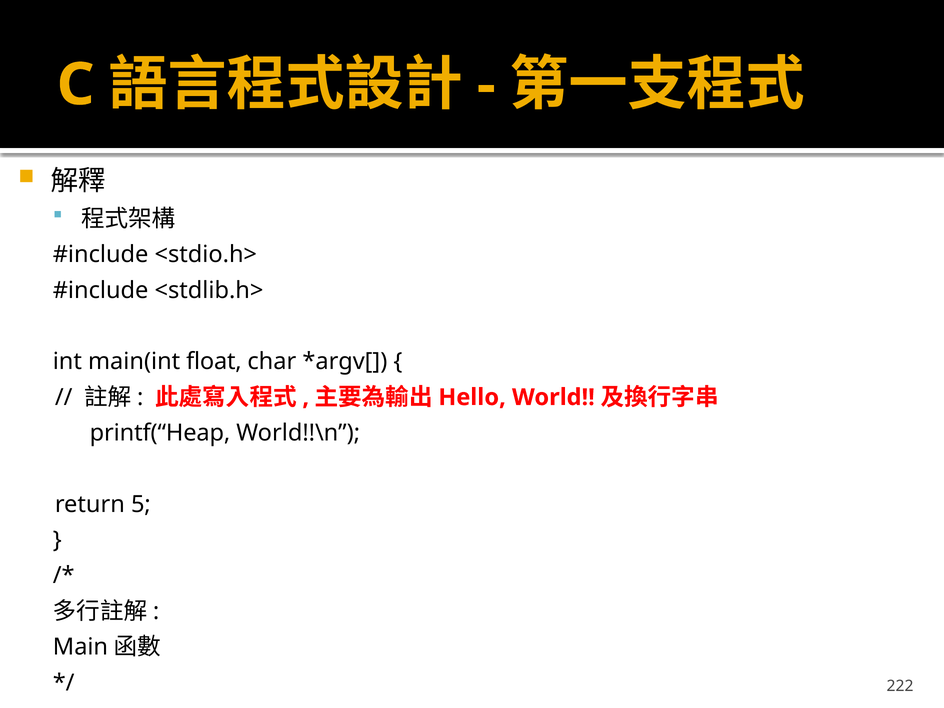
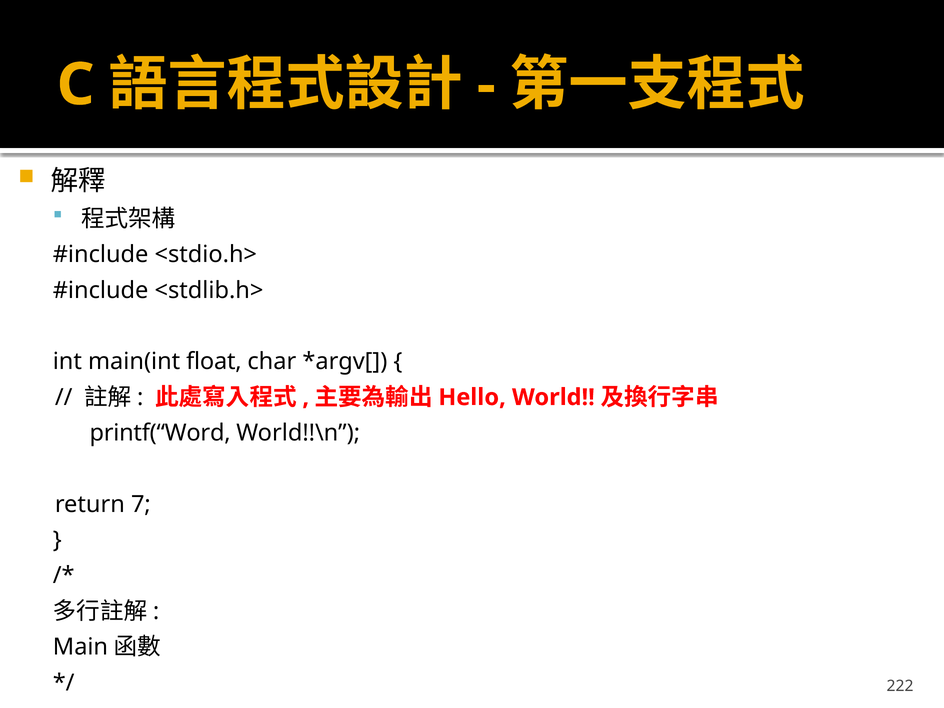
printf(“Heap: printf(“Heap -> printf(“Word (160, 433)
5: 5 -> 7 (141, 504)
